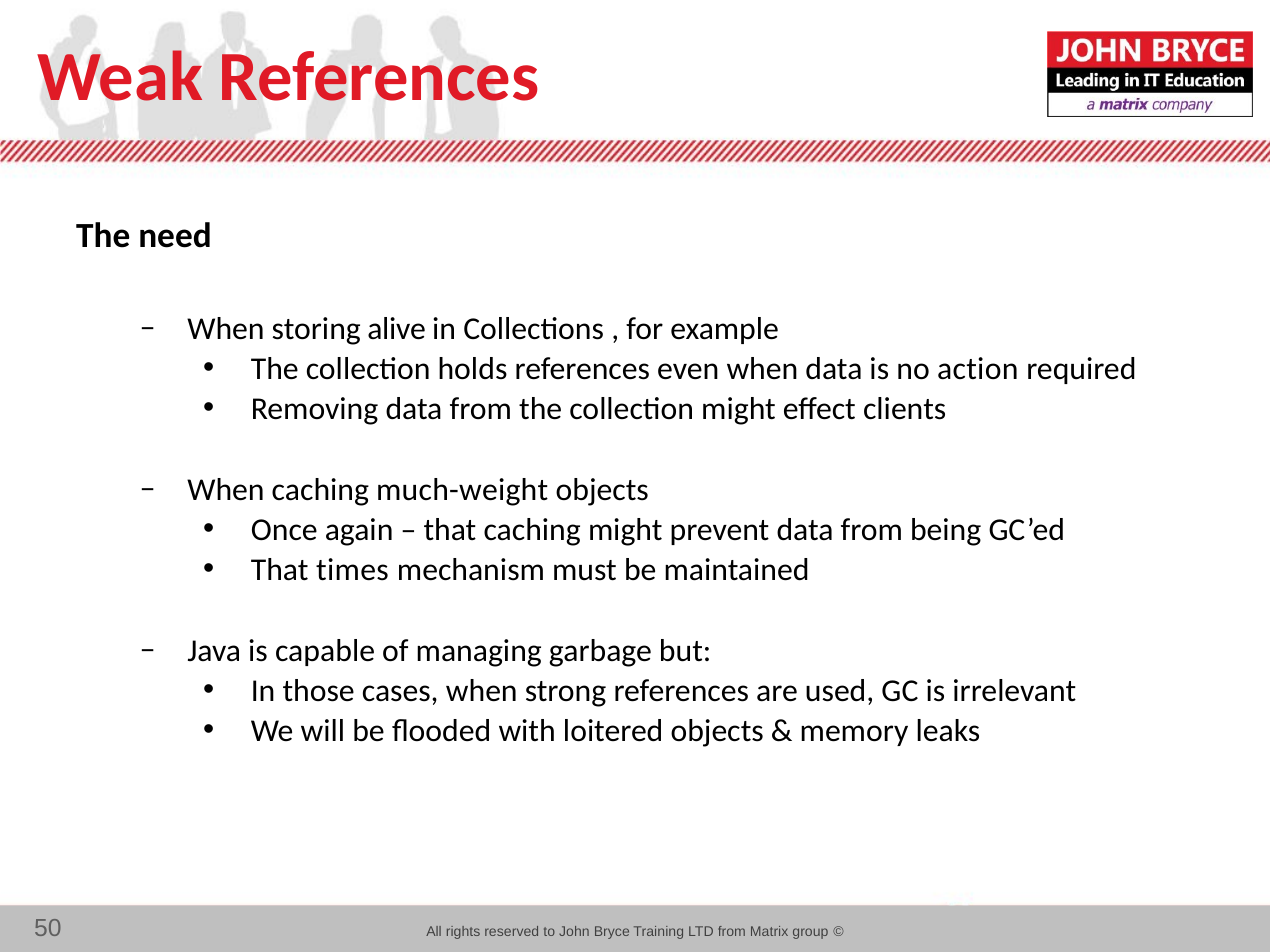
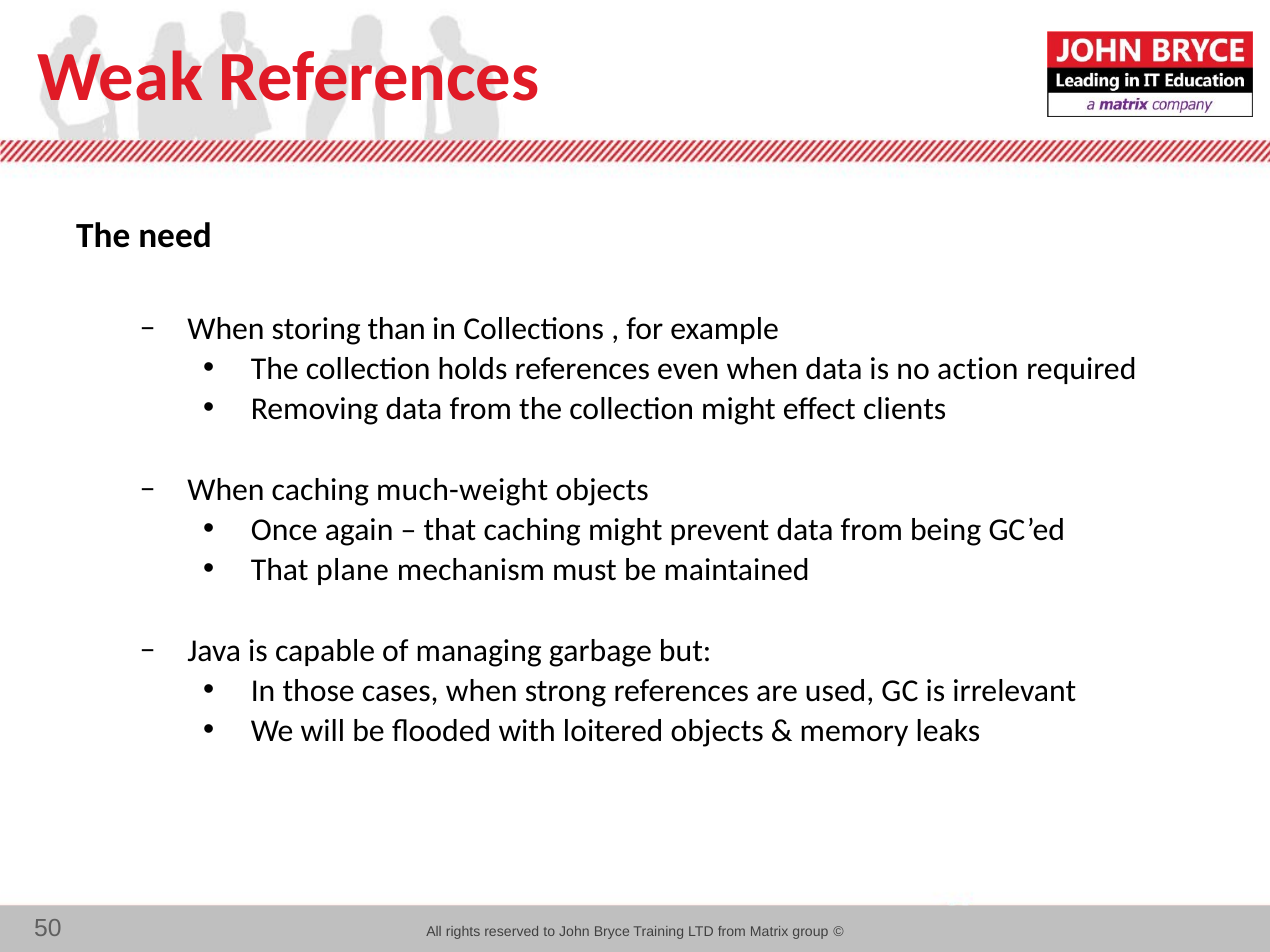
alive: alive -> than (397, 329)
times: times -> plane (353, 570)
